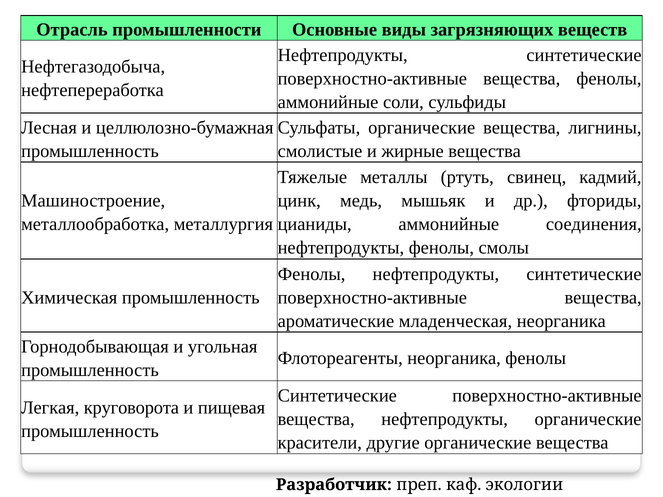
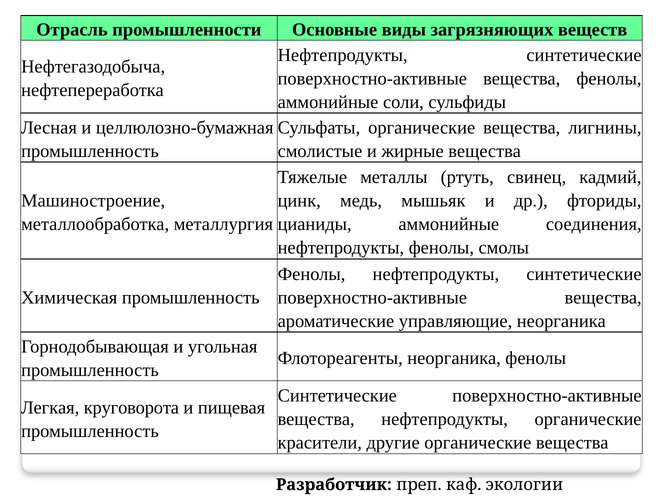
младенческая: младенческая -> управляющие (456, 321)
